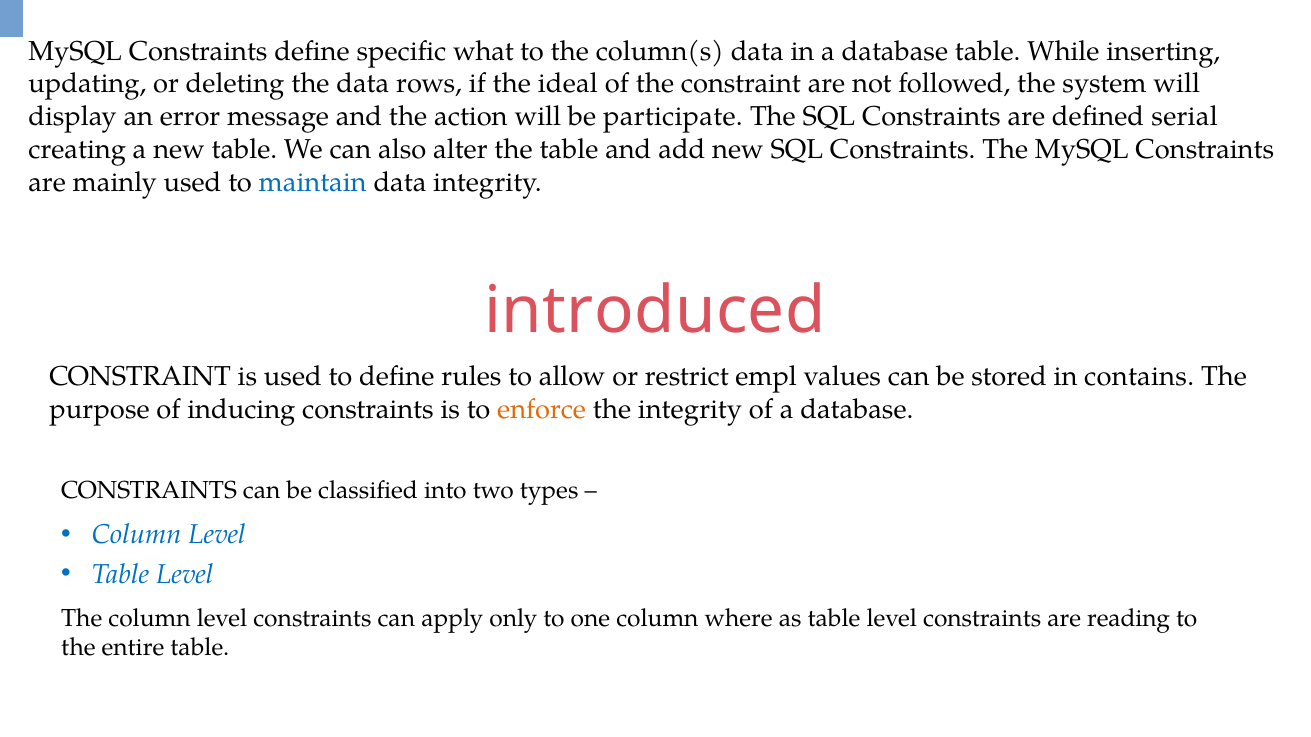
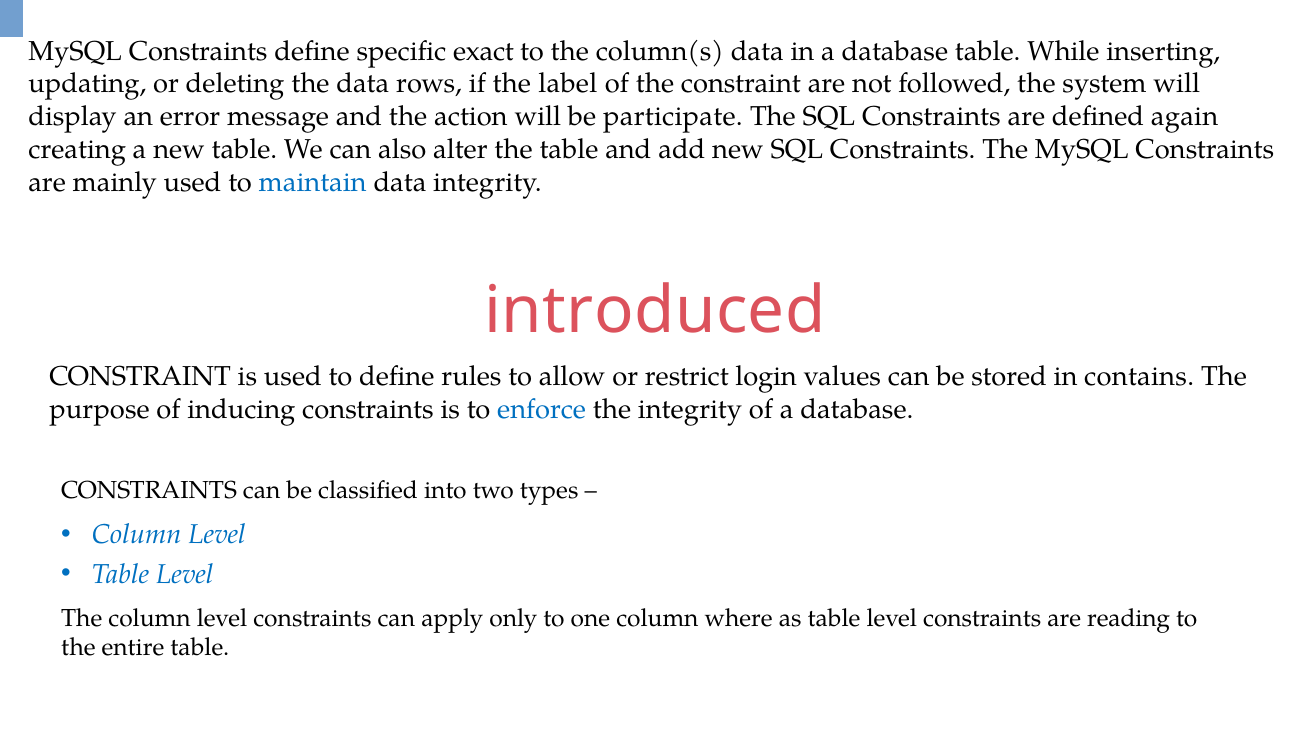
what: what -> exact (483, 51)
ideal: ideal -> label (568, 84)
serial: serial -> again (1185, 117)
empl: empl -> login (766, 377)
enforce colour: orange -> blue (542, 409)
